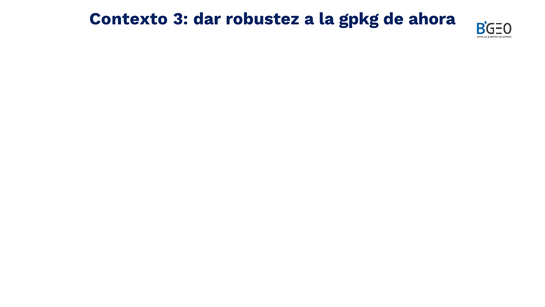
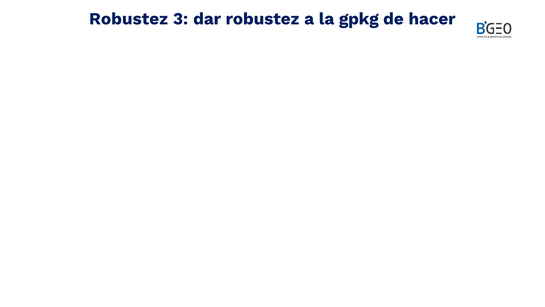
Contexto: Contexto -> Robustez (129, 19)
ahora: ahora -> hacer (432, 19)
